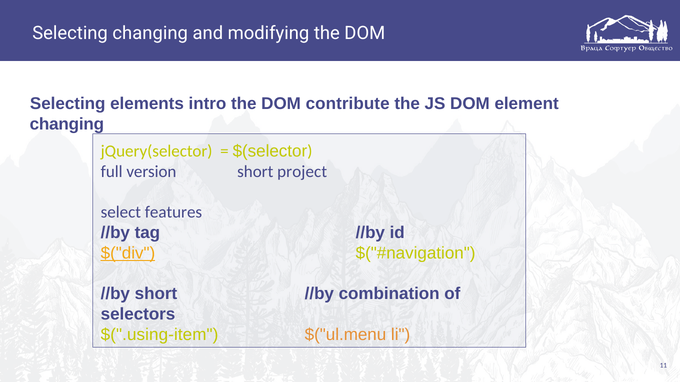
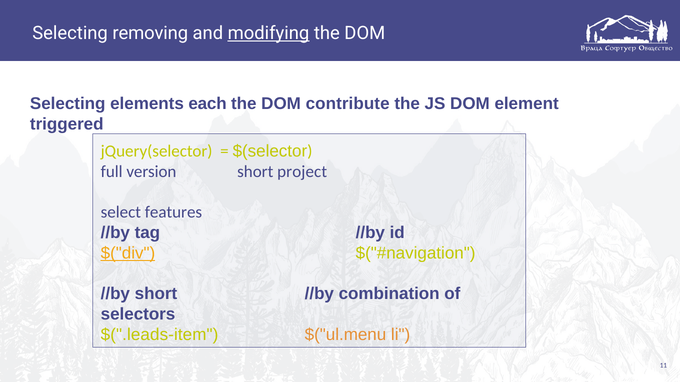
Selecting changing: changing -> removing (150, 33)
modifying underline: none -> present (268, 33)
intro: intro -> each (208, 104)
changing: changing -> triggered (67, 124)
$(".using-item: $(".using-item -> $(".leads-item (160, 335)
